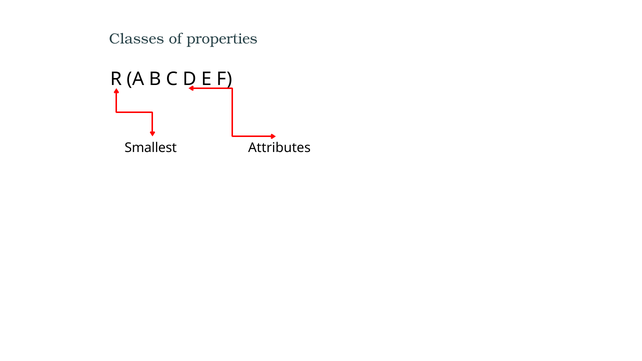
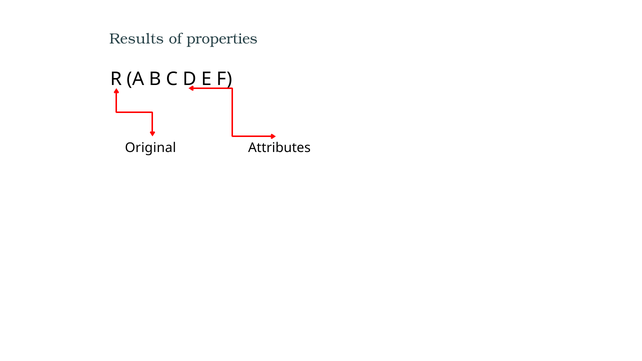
Classes: Classes -> Results (137, 39)
Smallest: Smallest -> Original (151, 148)
